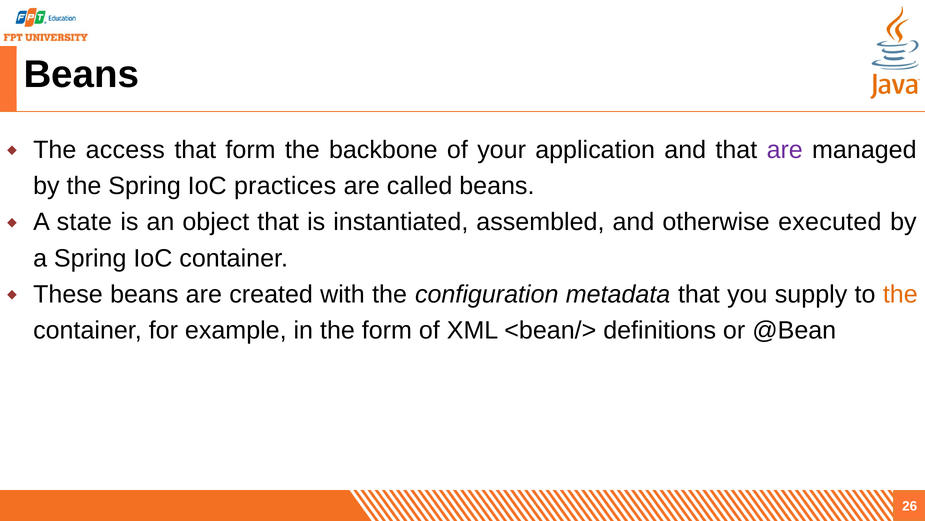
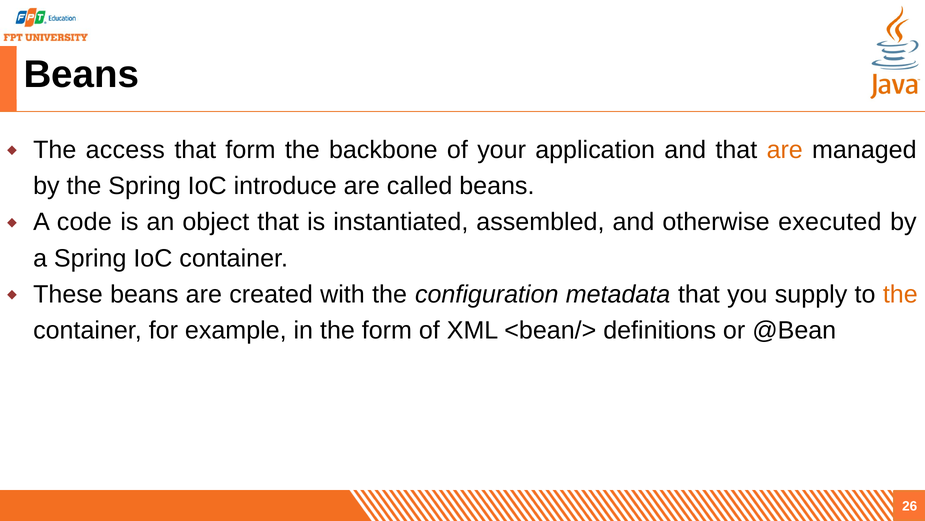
are colour: purple -> orange (785, 150)
practices: practices -> introduce (285, 186)
state: state -> code (84, 222)
